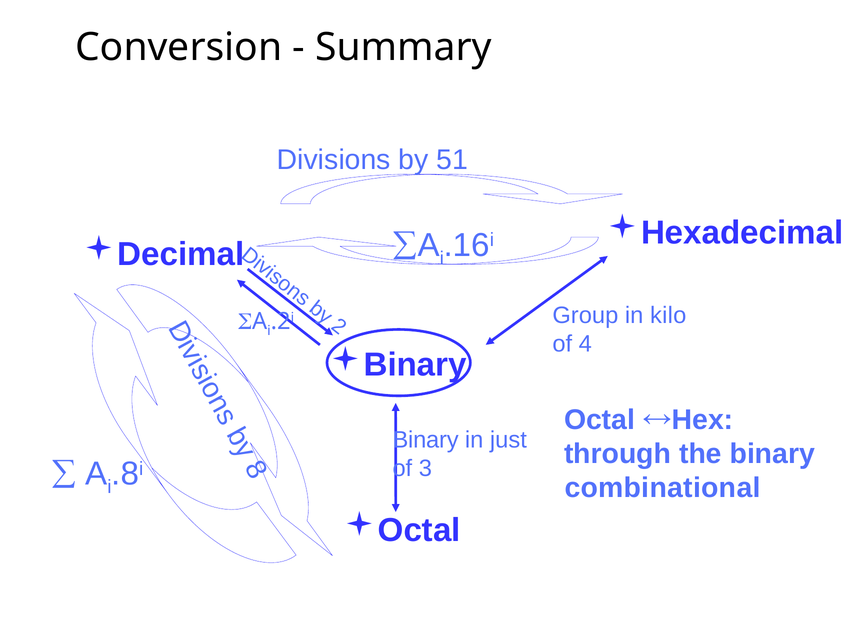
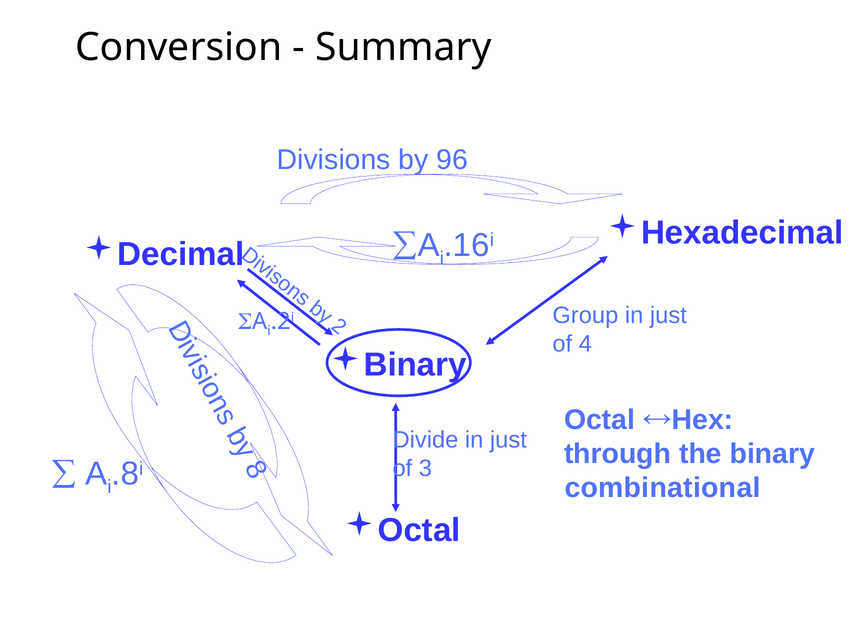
51: 51 -> 96 (452, 160)
Group in kilo: kilo -> just (668, 315)
Binary: Binary -> Divide (425, 440)
